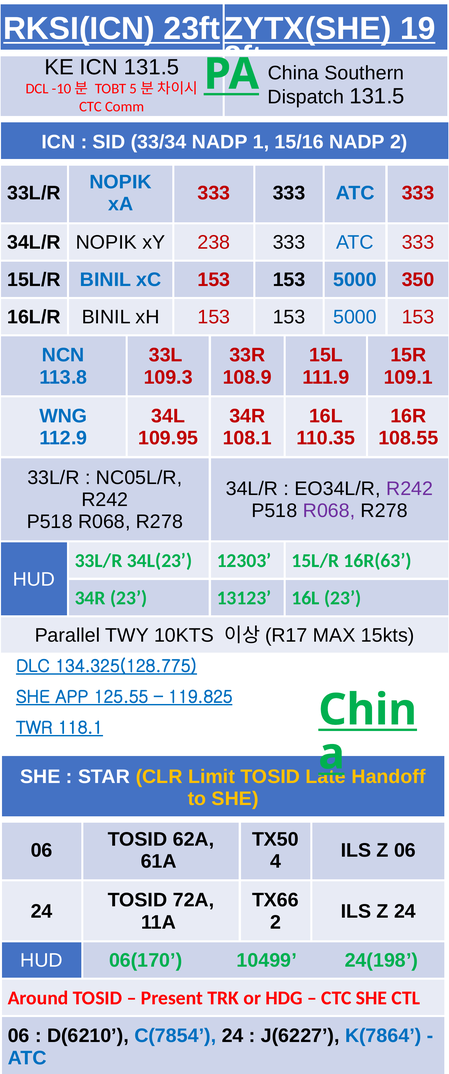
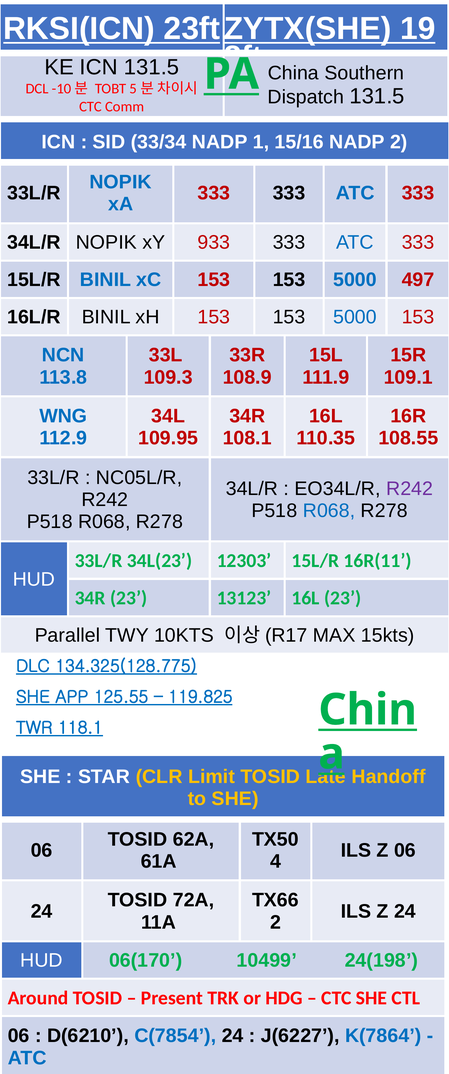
238: 238 -> 933 (214, 242)
350: 350 -> 497 (418, 280)
R068 colour: purple -> blue (329, 511)
16R(63: 16R(63 -> 16R(11 (378, 561)
